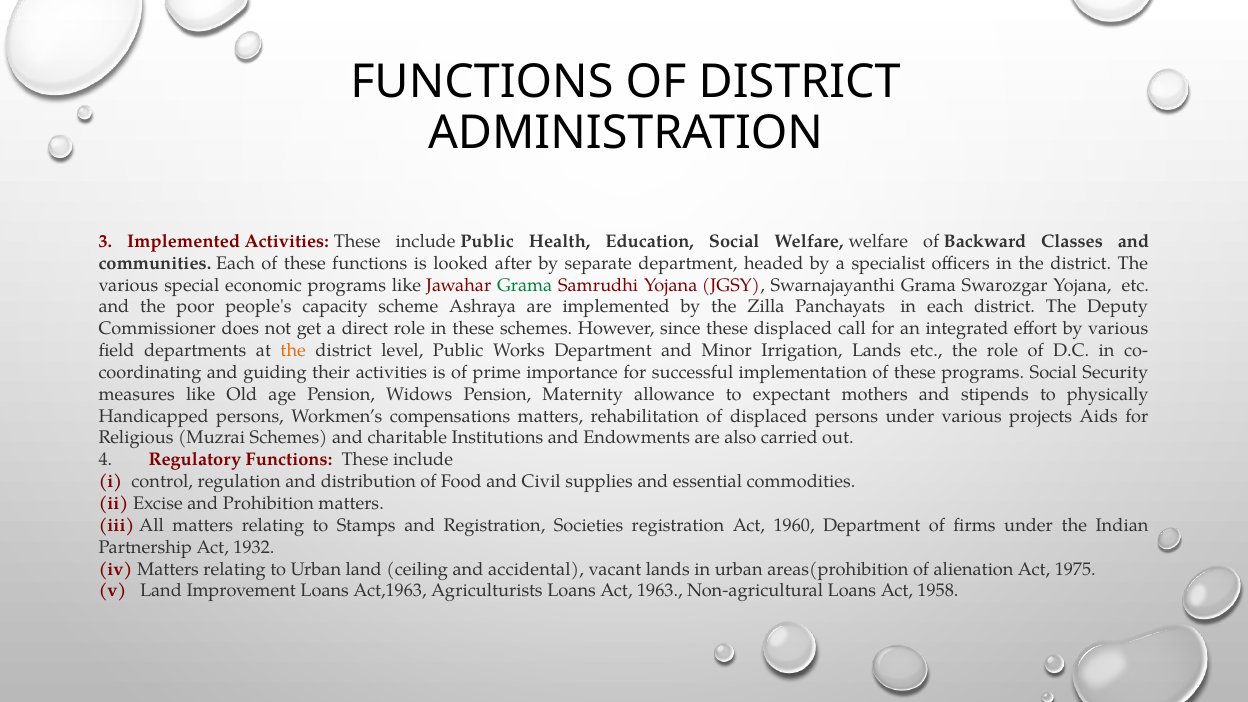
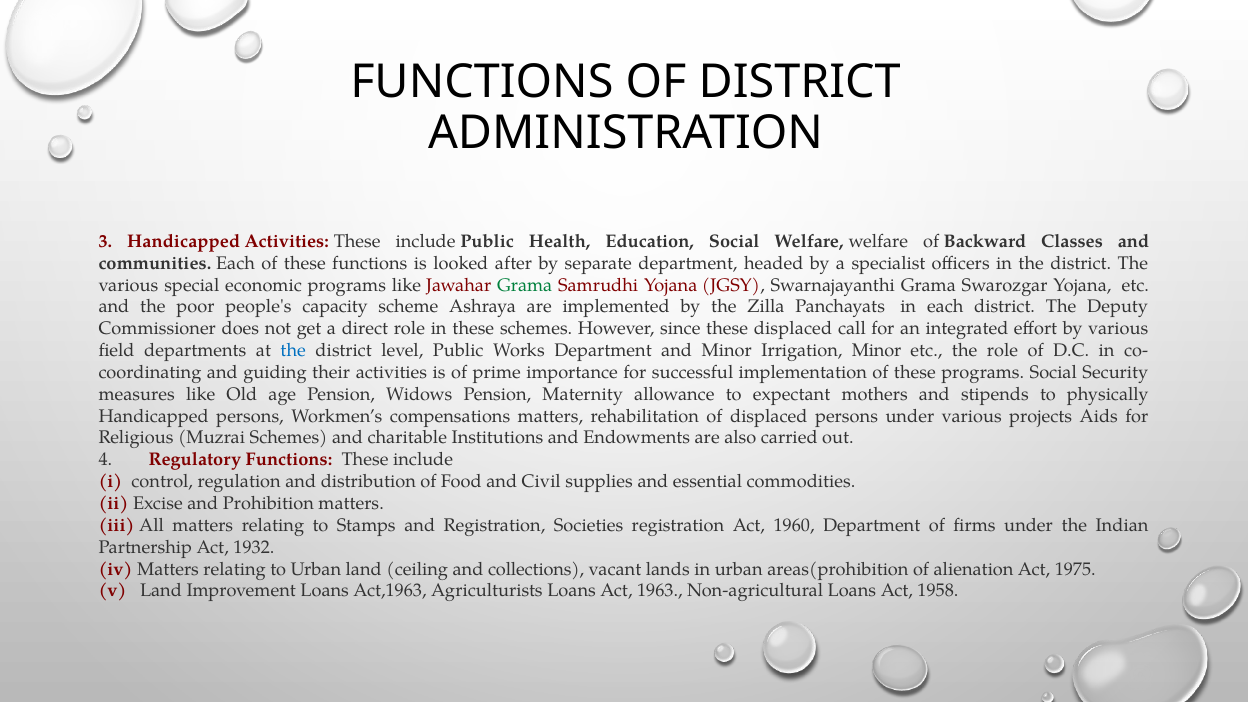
3 Implemented: Implemented -> Handicapped (184, 241)
the colour: orange -> blue (293, 351)
Irrigation Lands: Lands -> Minor (877, 351)
accidental: accidental -> collections (536, 569)
